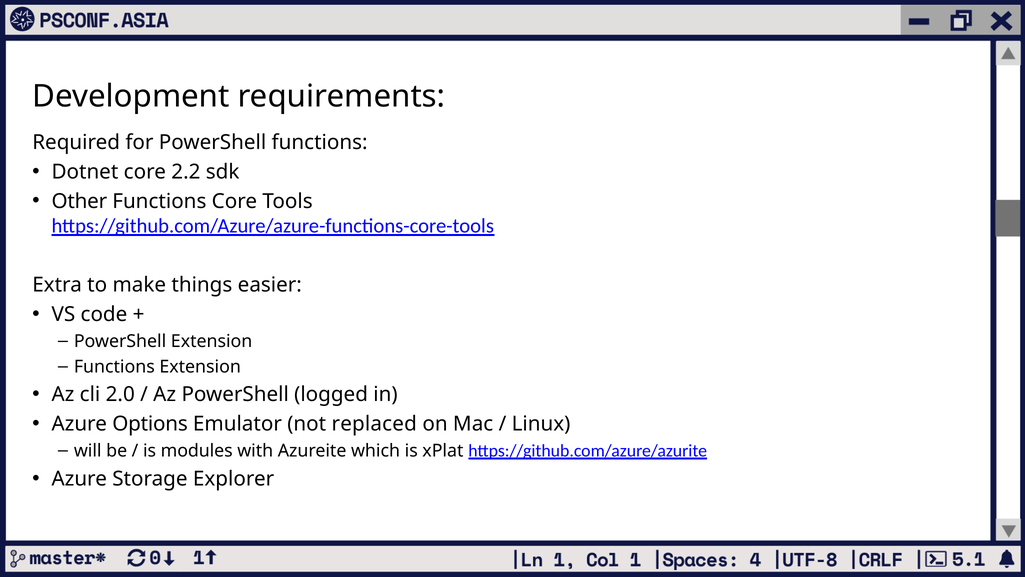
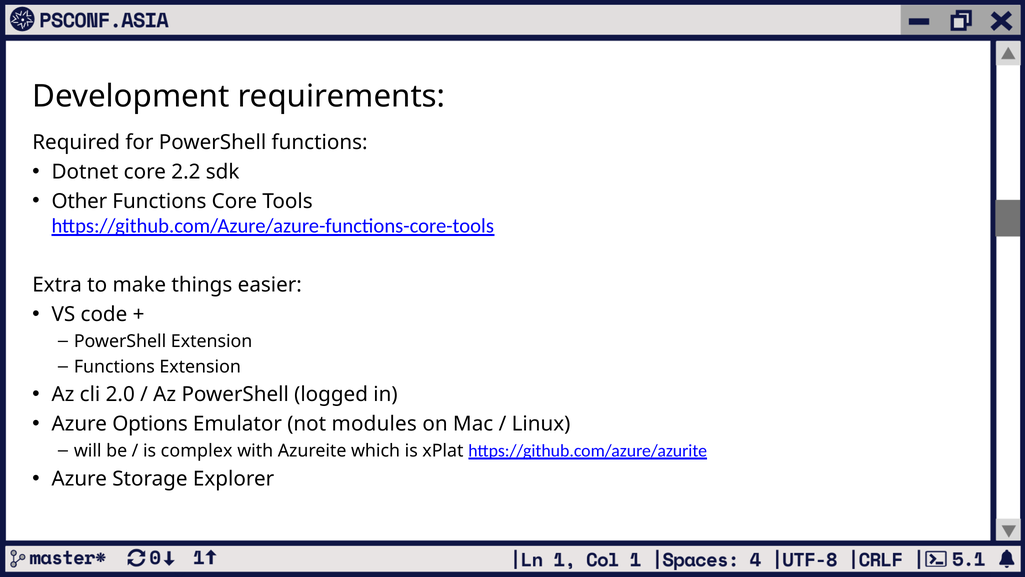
replaced: replaced -> modules (374, 424)
modules: modules -> complex (197, 450)
